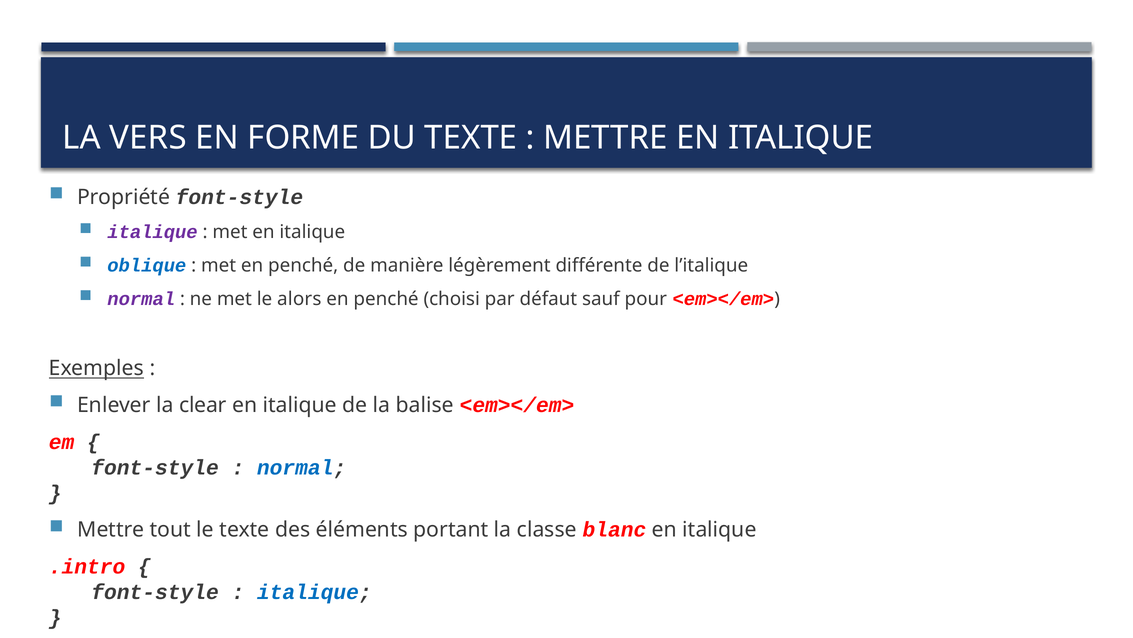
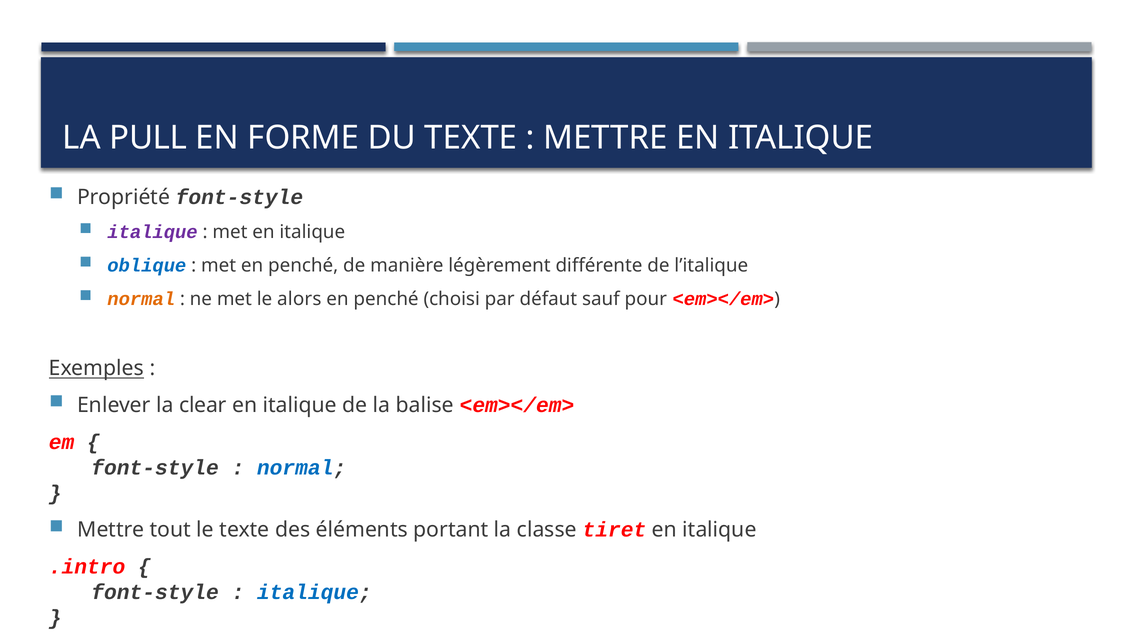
VERS: VERS -> PULL (148, 138)
normal colour: purple -> orange (141, 299)
blanc: blanc -> tiret (614, 529)
